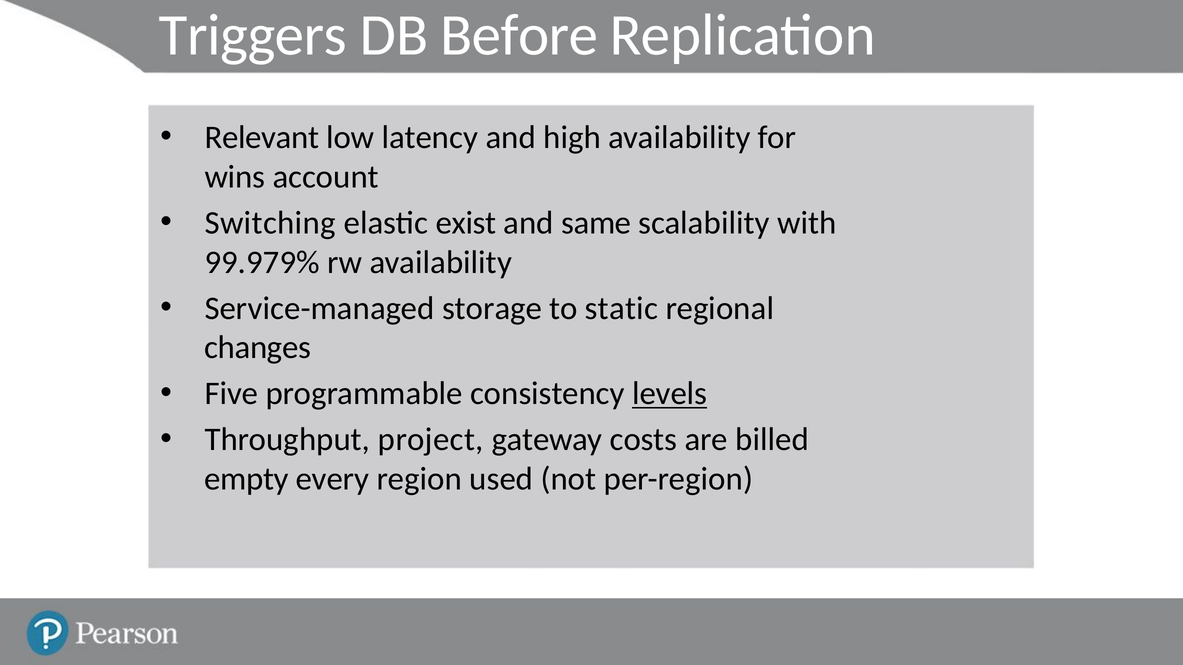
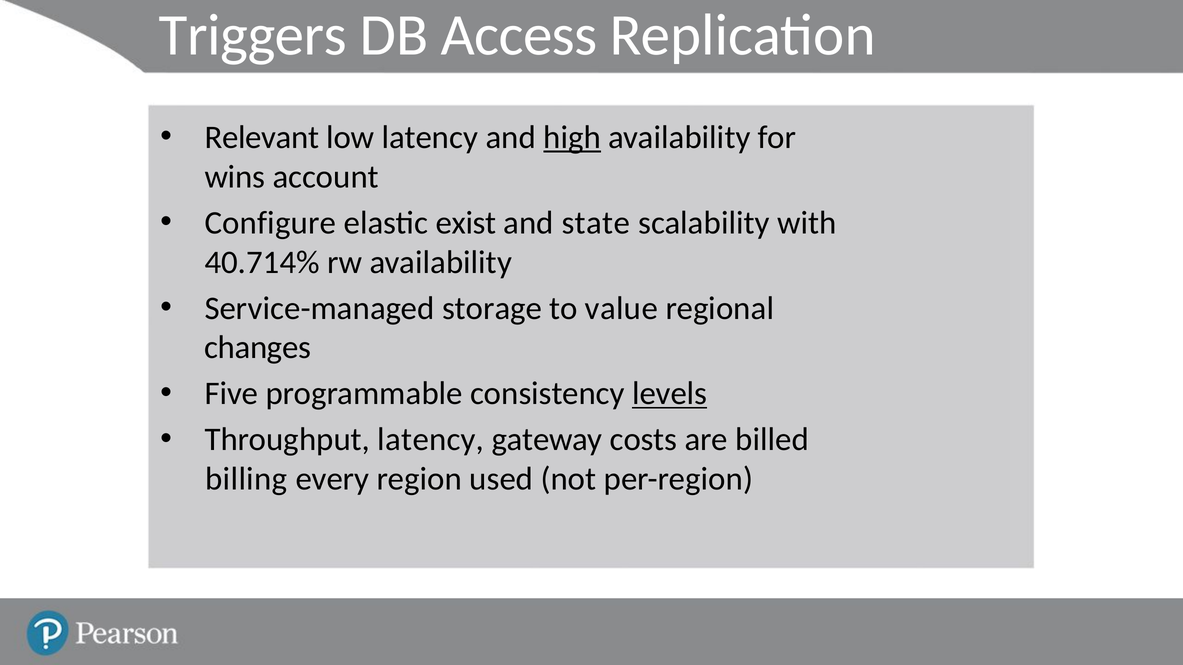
Before: Before -> Access (519, 35)
high underline: none -> present (572, 137)
Switching: Switching -> Configure (270, 223)
same: same -> state (596, 223)
99.979%: 99.979% -> 40.714% (262, 262)
static: static -> value (621, 308)
Throughput project: project -> latency (431, 440)
empty: empty -> billing (246, 479)
